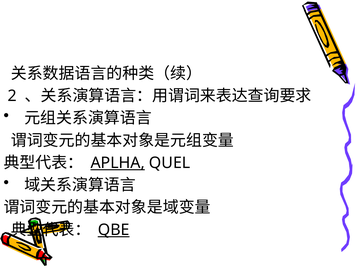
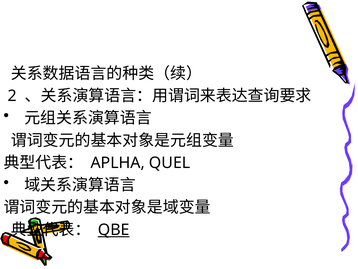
APLHA underline: present -> none (118, 163)
